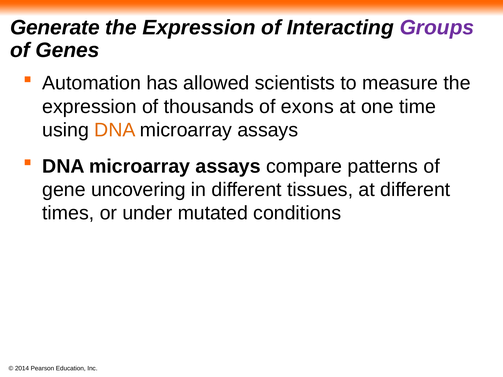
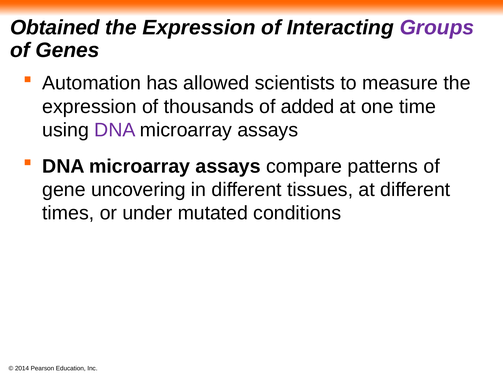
Generate: Generate -> Obtained (55, 28)
exons: exons -> added (308, 107)
DNA colour: orange -> purple (115, 130)
